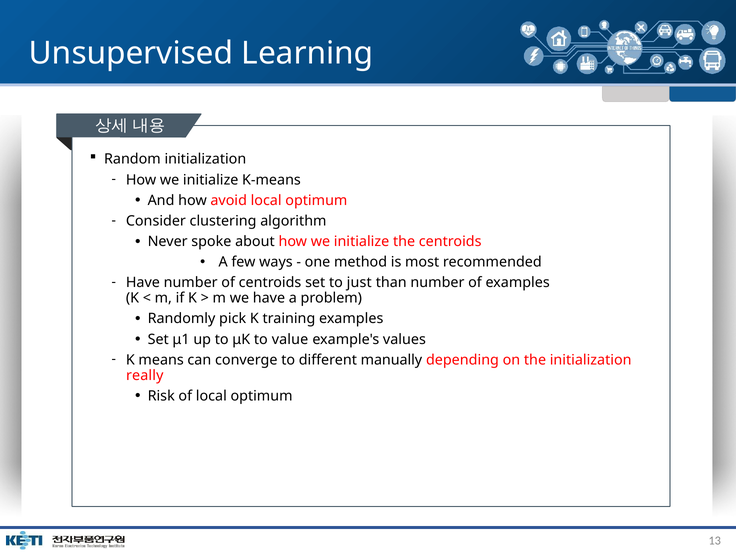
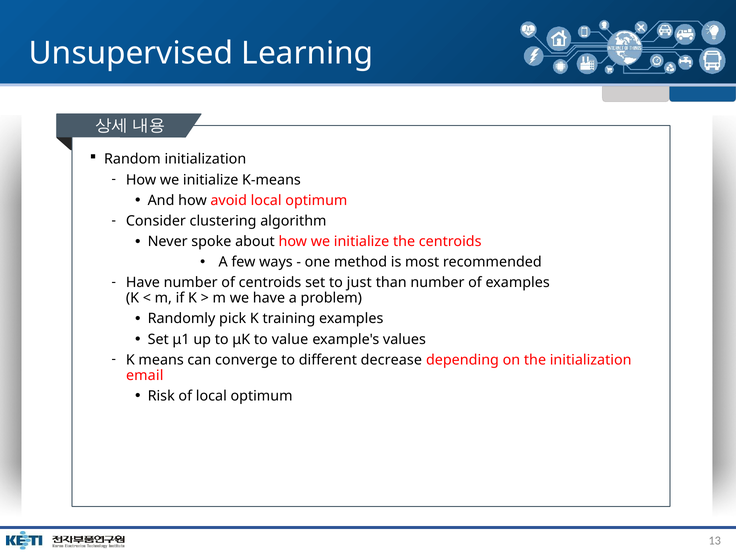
manually: manually -> decrease (391, 360)
really: really -> email (145, 375)
